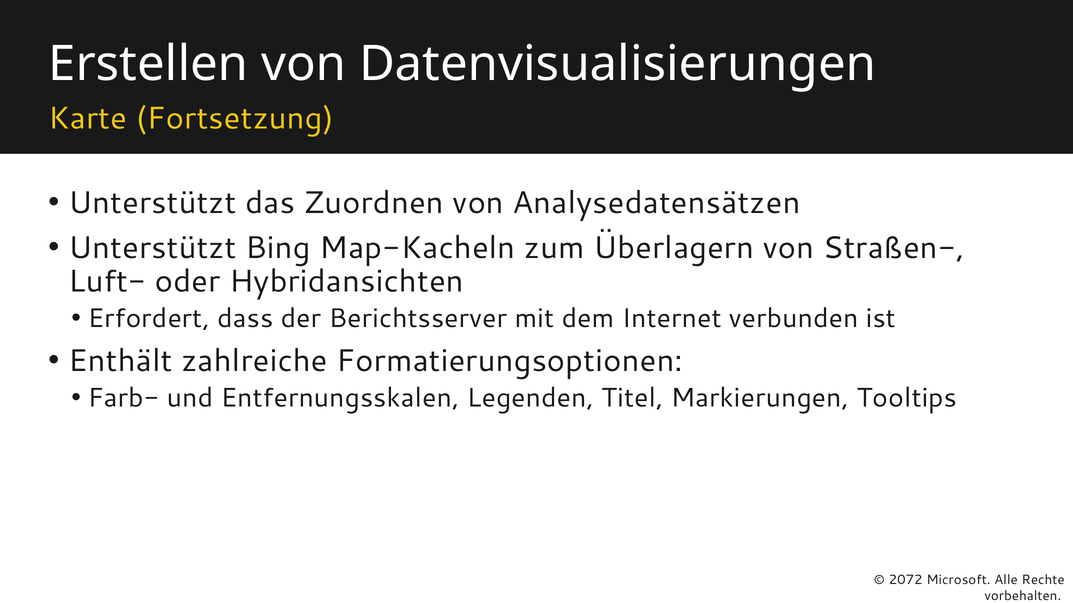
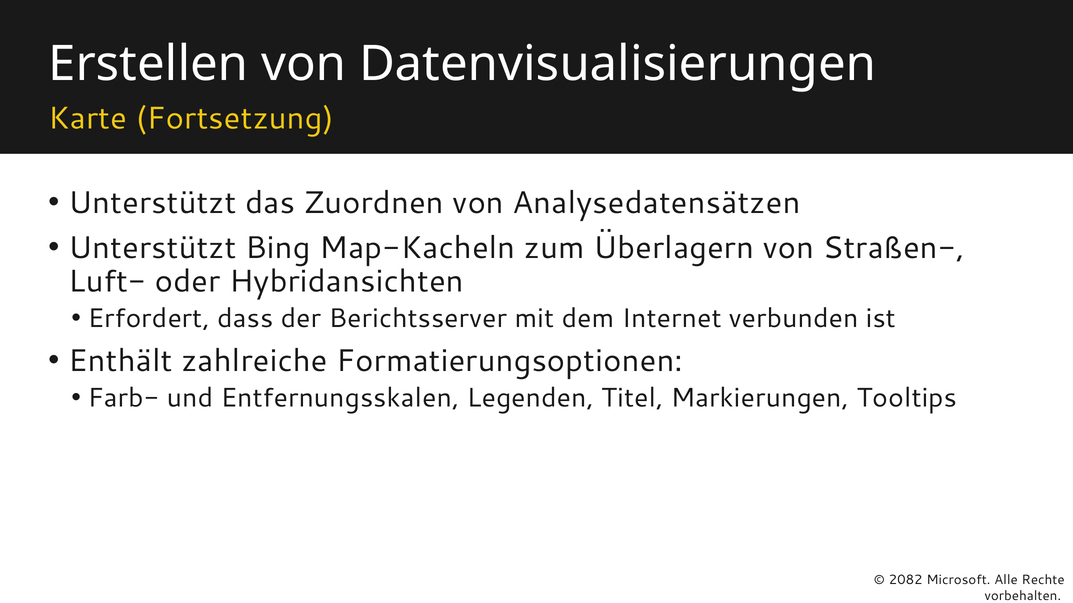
2072: 2072 -> 2082 (906, 580)
